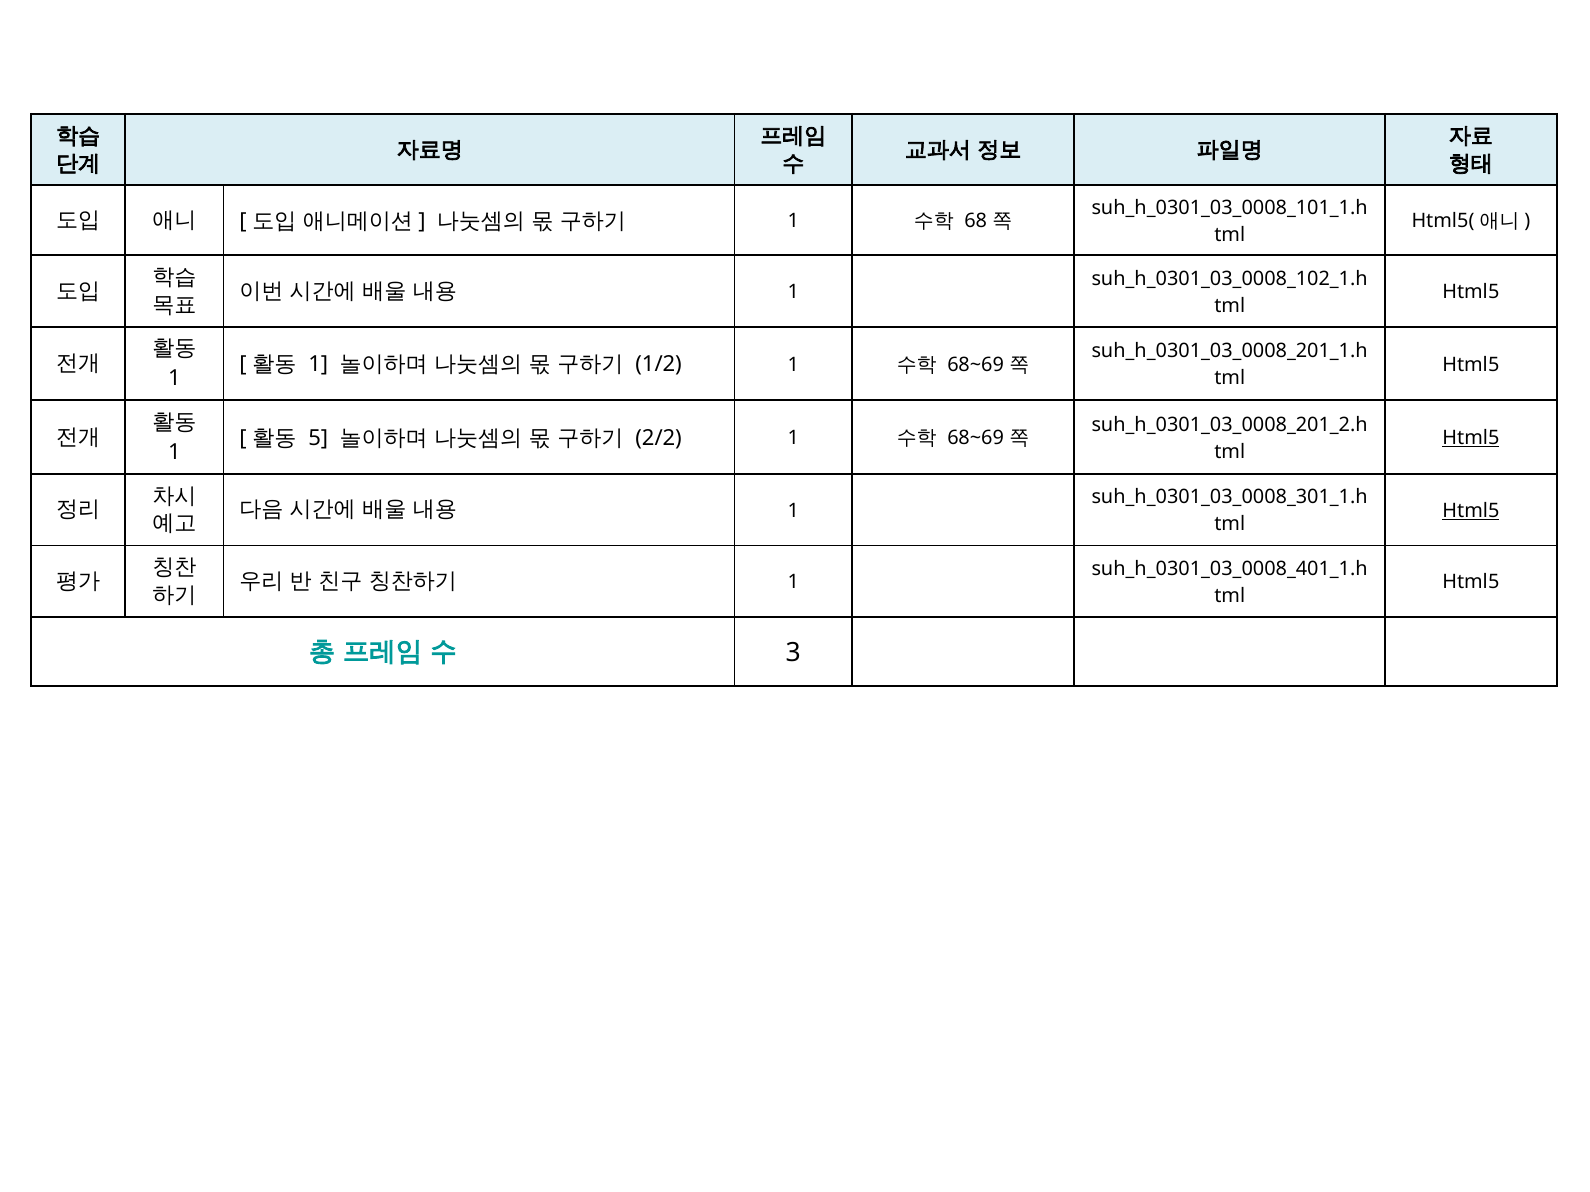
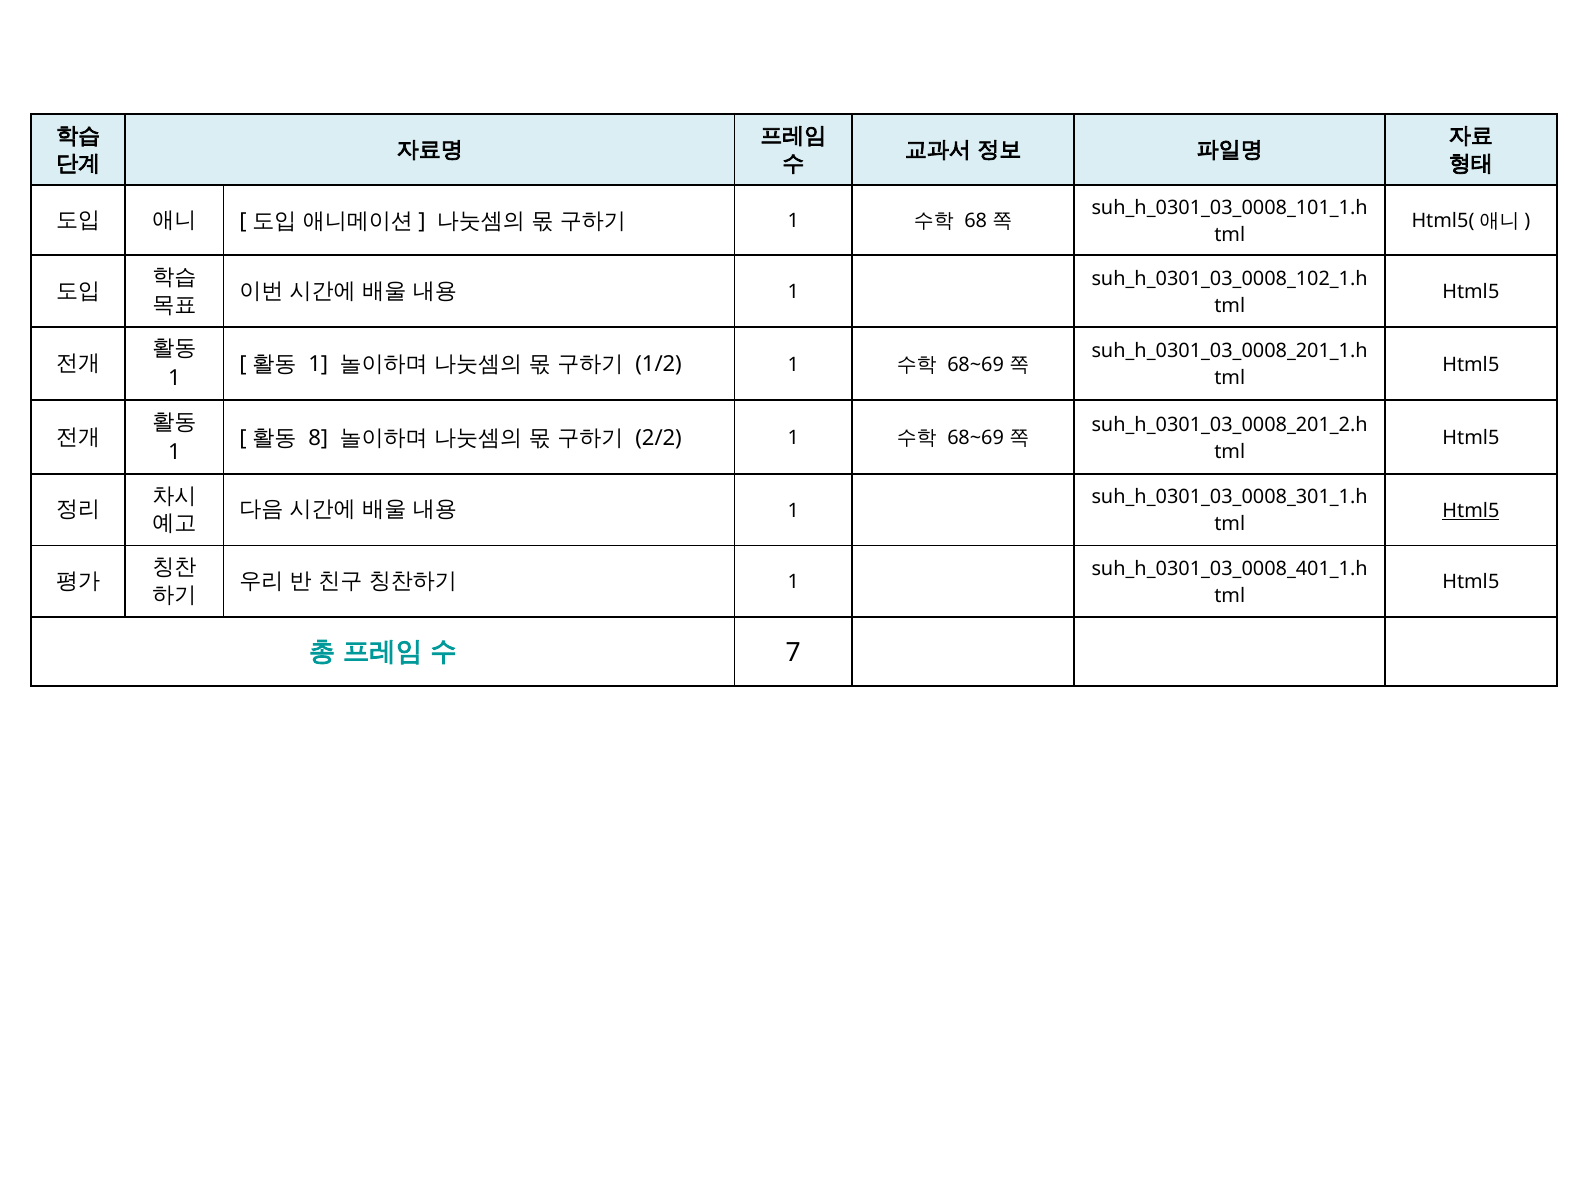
5: 5 -> 8 (318, 438)
Html5 underline: present -> none (1471, 438)
3: 3 -> 7 (793, 653)
